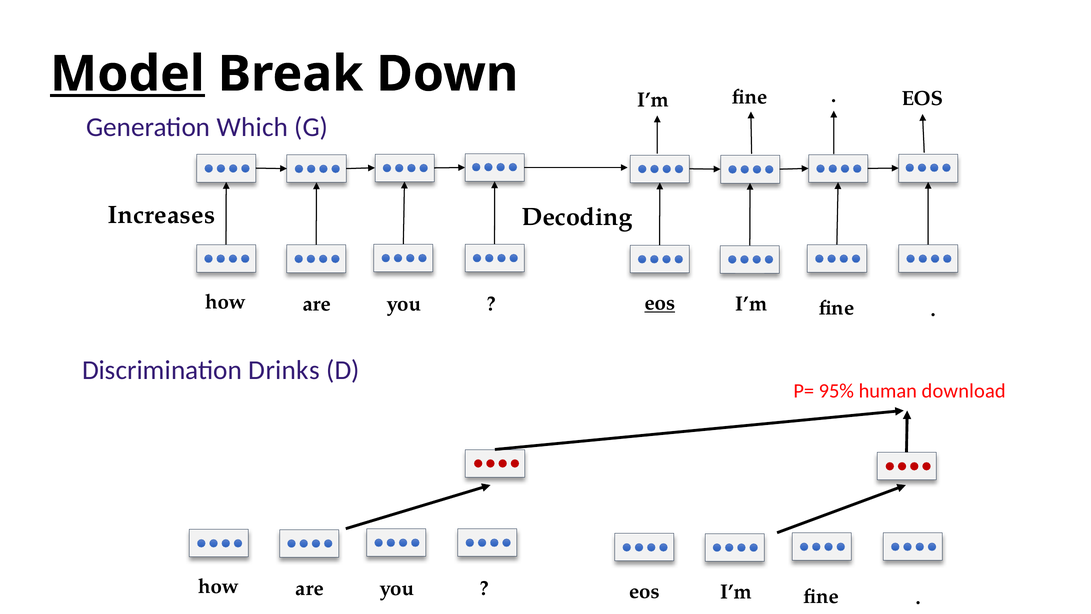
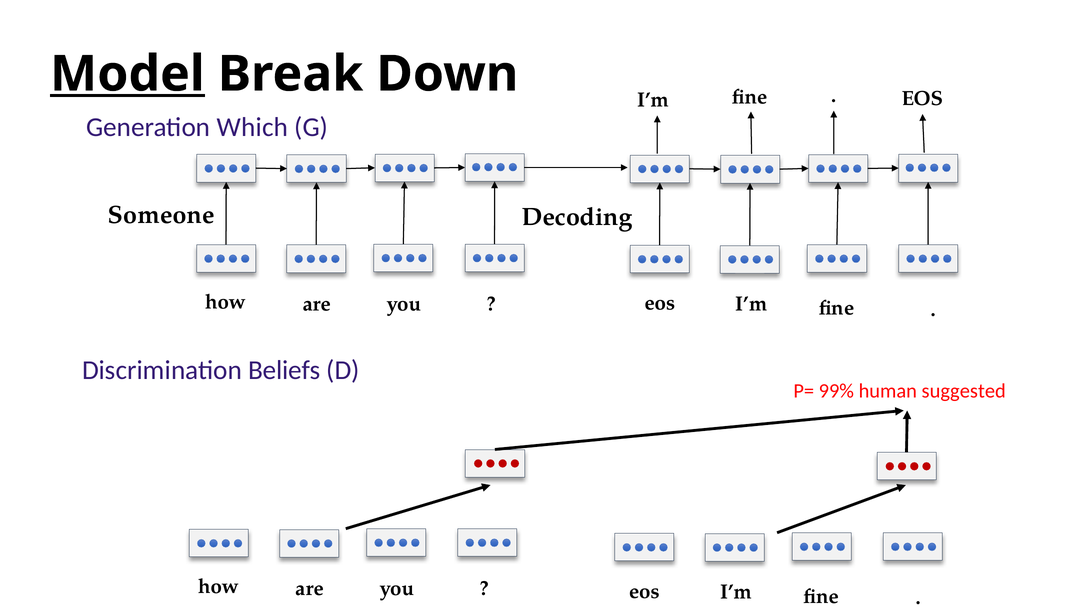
Increases: Increases -> Someone (161, 215)
eos underline: present -> none (660, 303)
Drinks: Drinks -> Beliefs (284, 370)
95%: 95% -> 99% (836, 391)
download: download -> suggested (964, 391)
